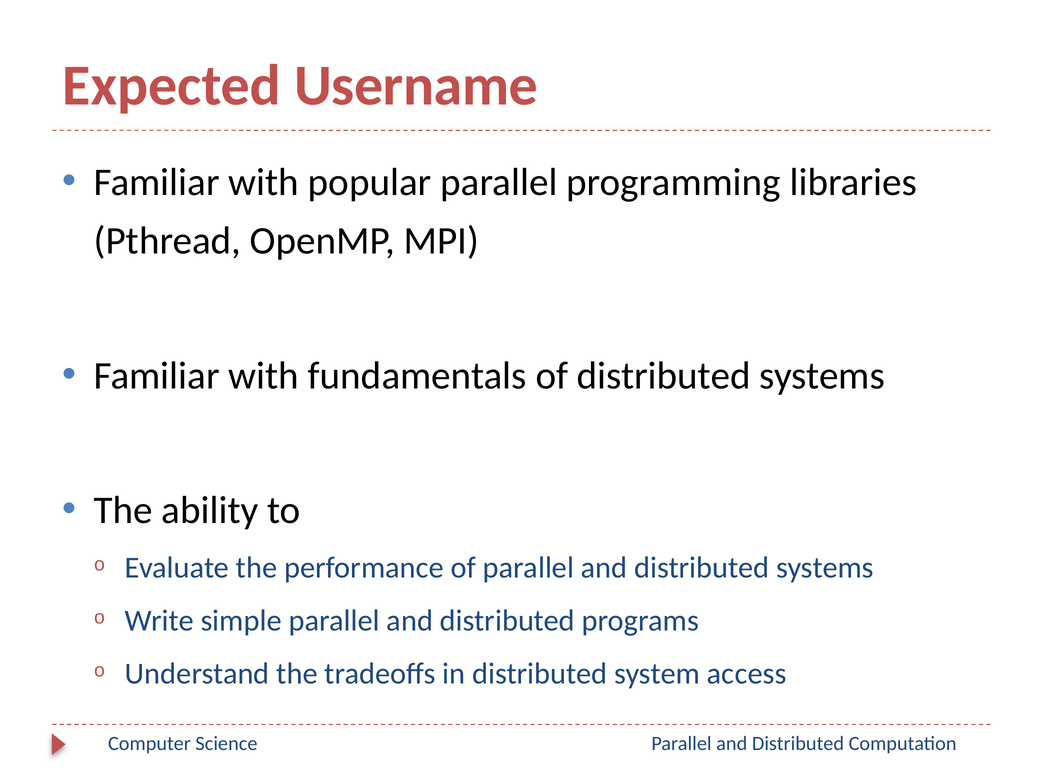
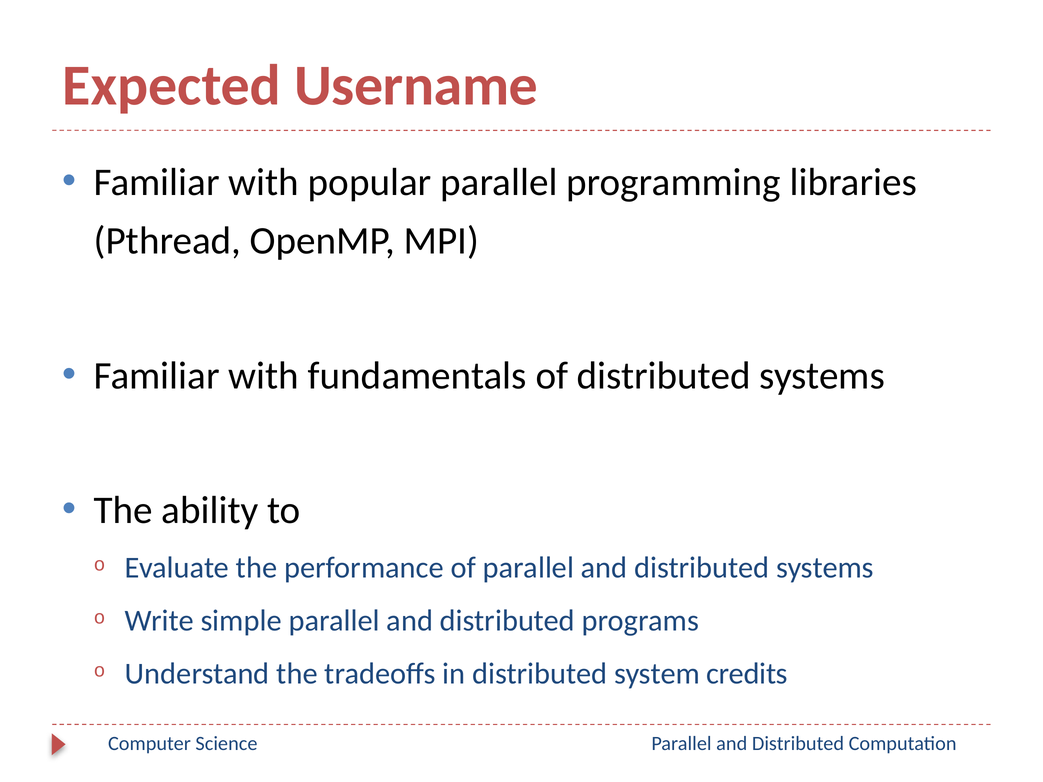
access: access -> credits (747, 674)
